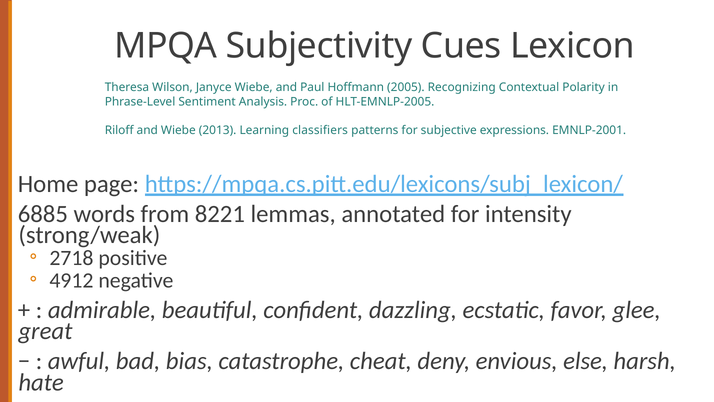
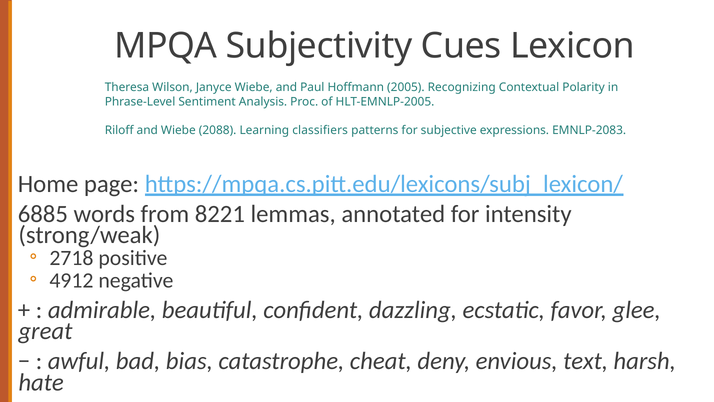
2013: 2013 -> 2088 (218, 130)
EMNLP-2001: EMNLP-2001 -> EMNLP-2083 (589, 130)
else: else -> text (586, 361)
